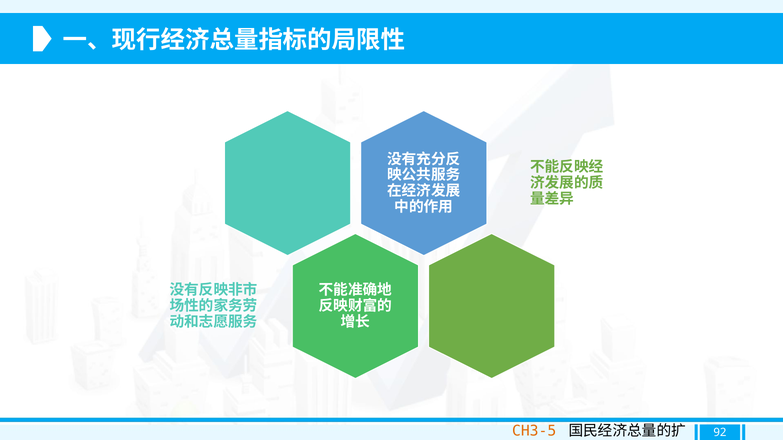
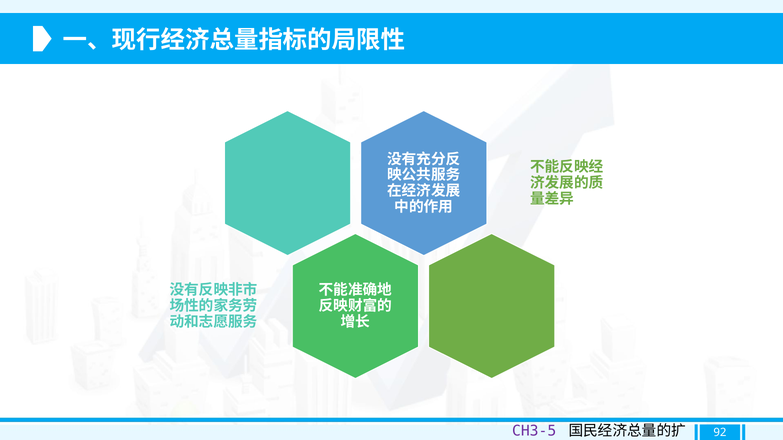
CH3-5 colour: orange -> purple (534, 431)
